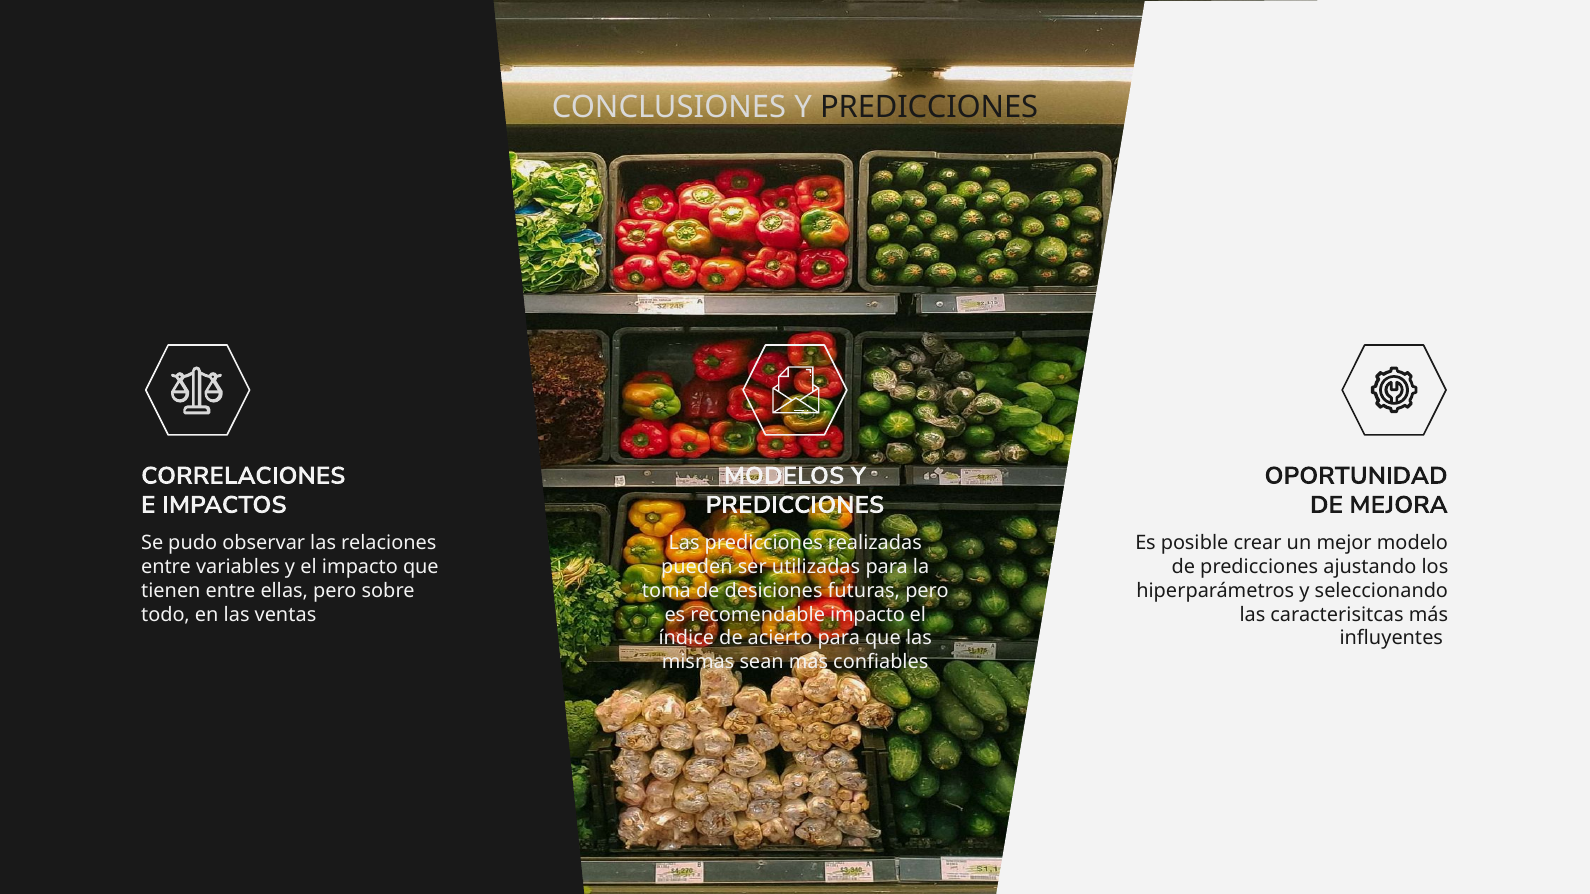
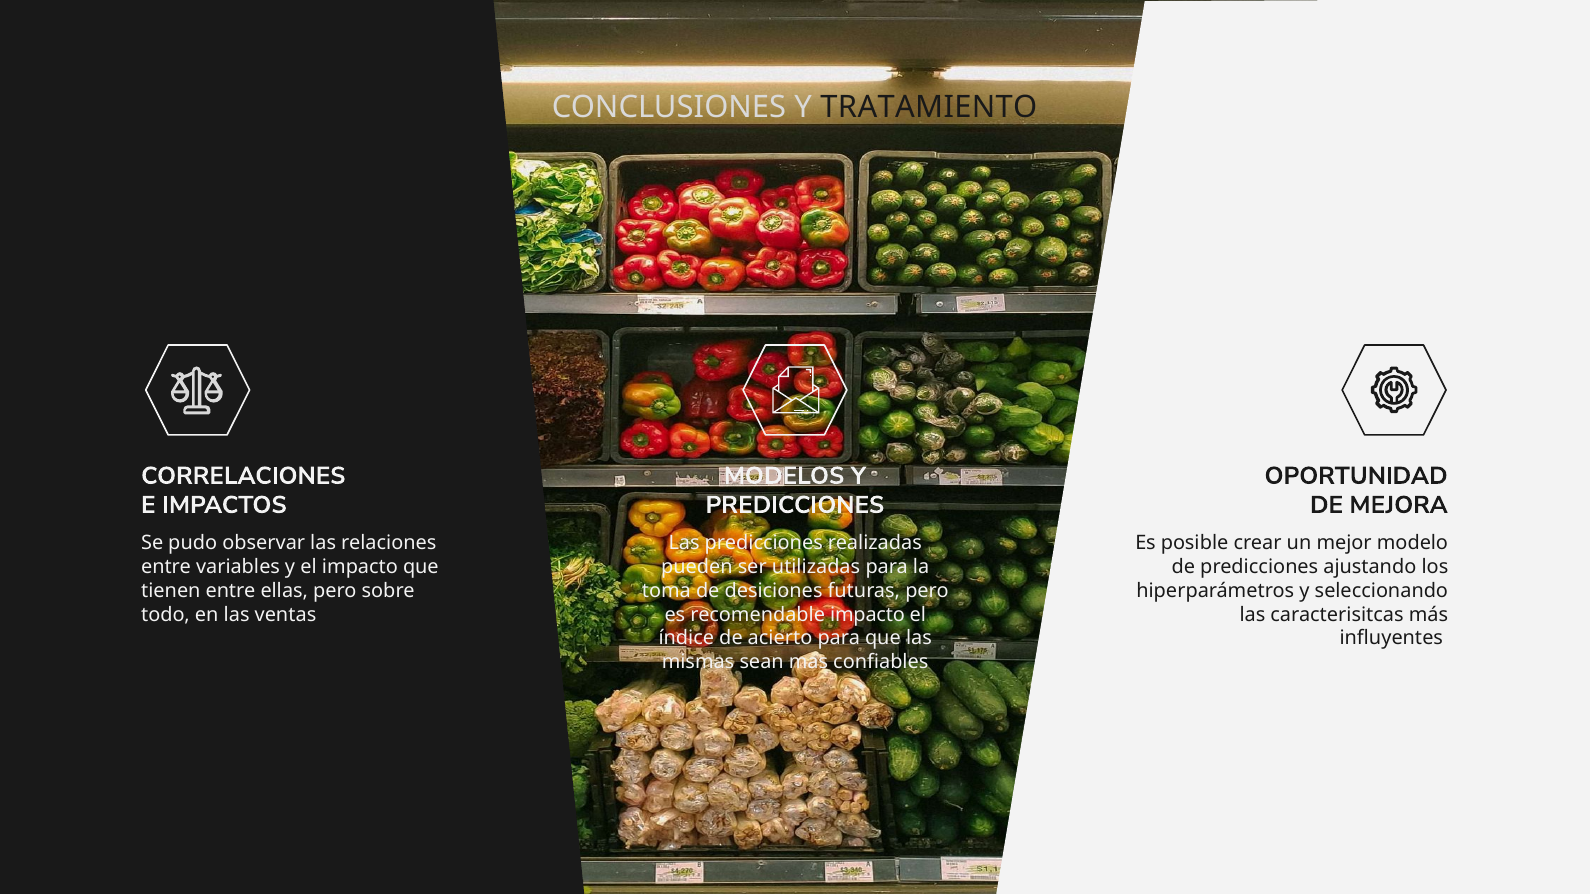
CONCLUSIONES Y PREDICCIONES: PREDICCIONES -> TRATAMIENTO (929, 107)
